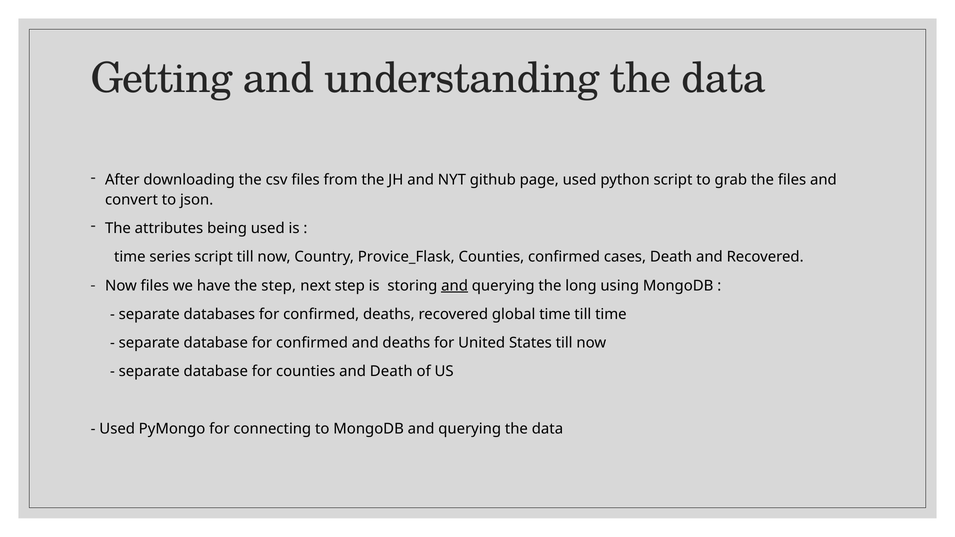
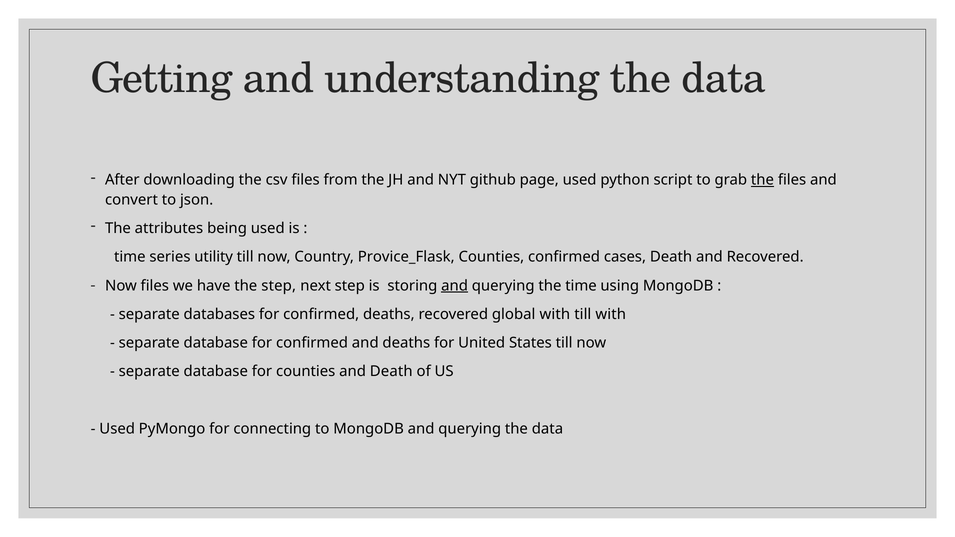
the underline: none -> present (762, 180)
series script: script -> utility (214, 257)
the long: long -> time (581, 286)
global time: time -> with (555, 314)
till time: time -> with (611, 314)
